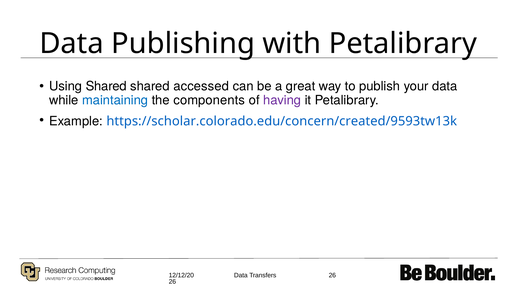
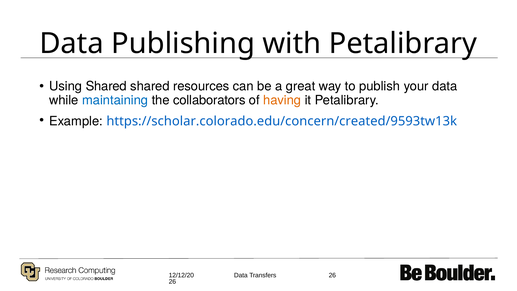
accessed: accessed -> resources (201, 86)
components: components -> collaborators (209, 100)
having colour: purple -> orange (282, 100)
